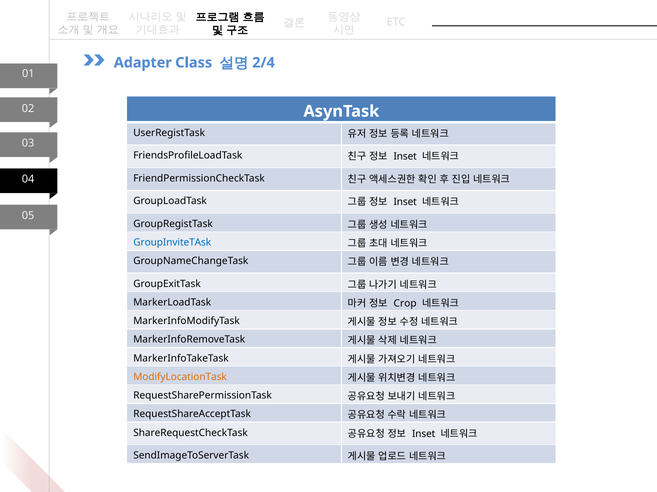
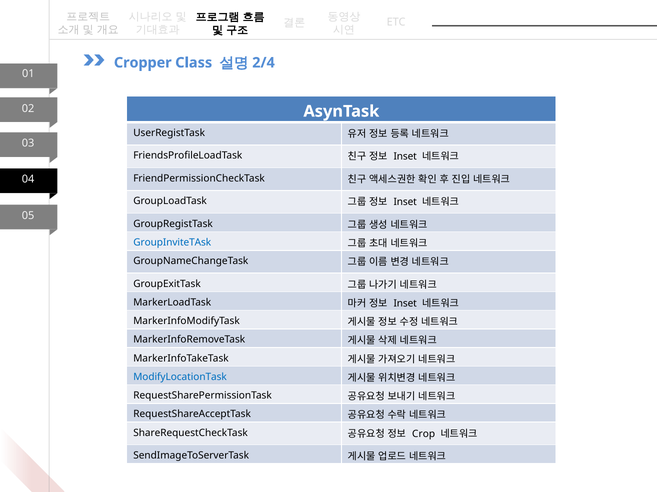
Adapter: Adapter -> Cropper (143, 63)
Crop: Crop -> Inset (405, 304)
ModifyLocationTask colour: orange -> blue (180, 377)
Inset: Inset -> Crop (424, 434)
